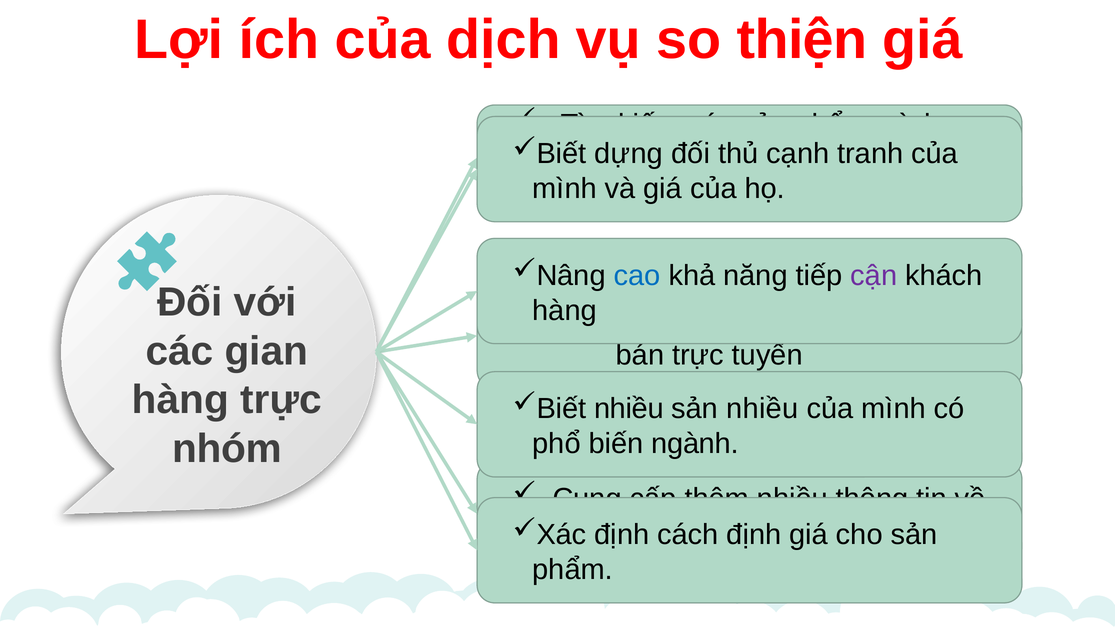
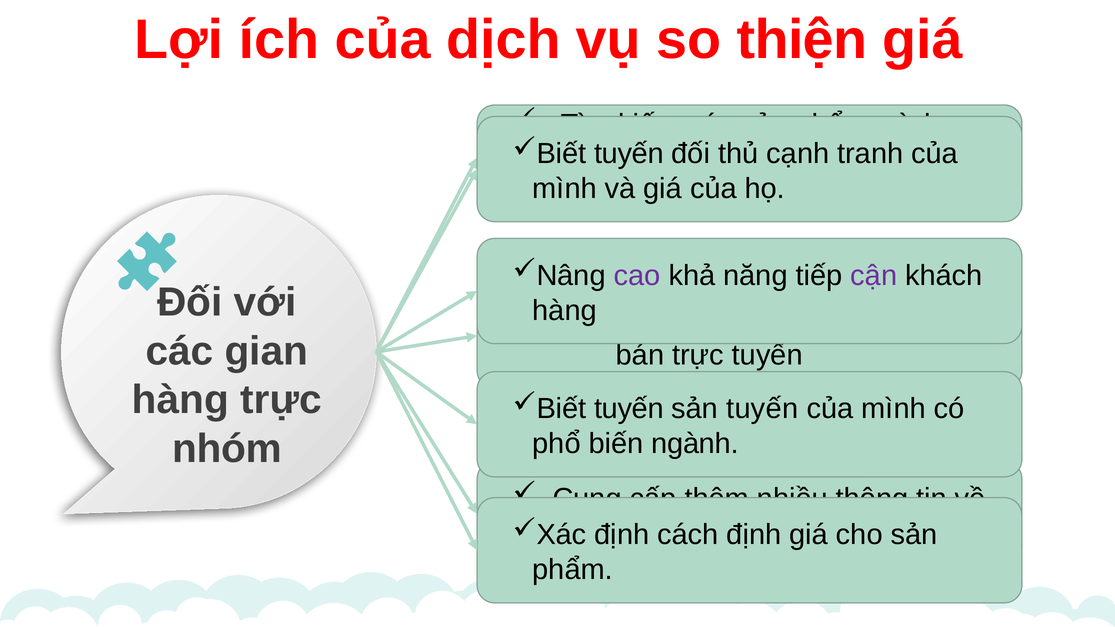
dựng: dựng -> tuyến (629, 154)
cao colour: blue -> purple (637, 276)
nhiều: nhiều -> tuyến (629, 409)
sản nhiều: nhiều -> tuyến (762, 409)
